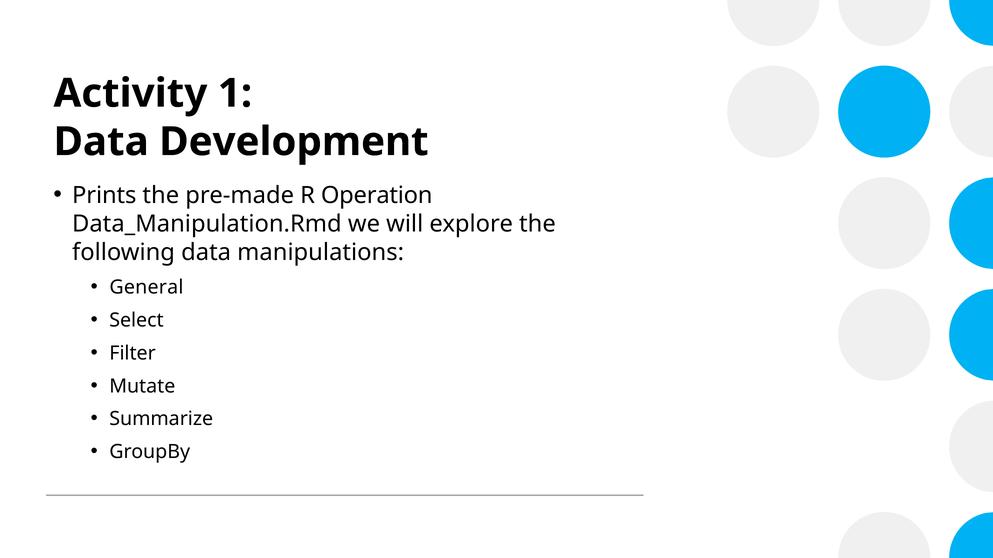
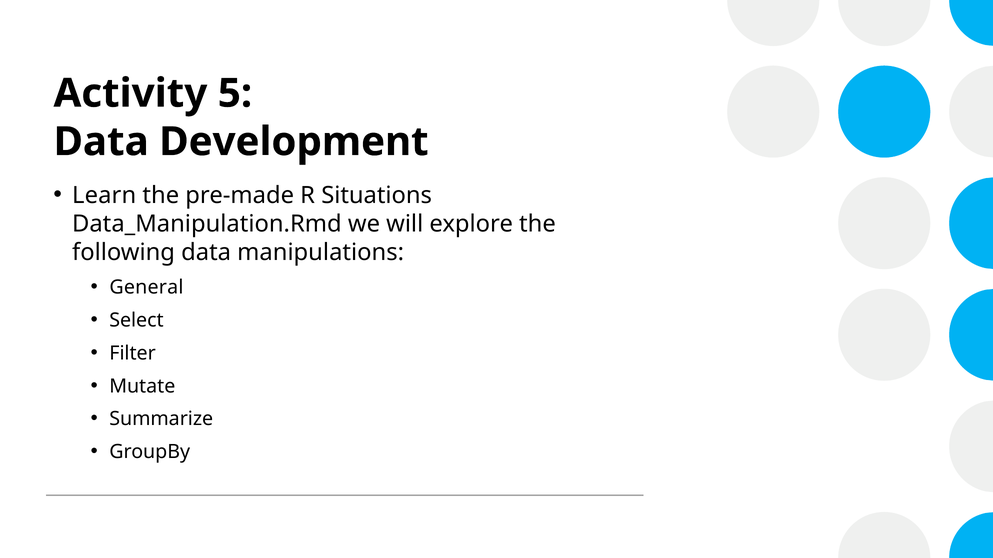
1: 1 -> 5 (235, 94)
Prints: Prints -> Learn (104, 196)
Operation: Operation -> Situations (377, 196)
